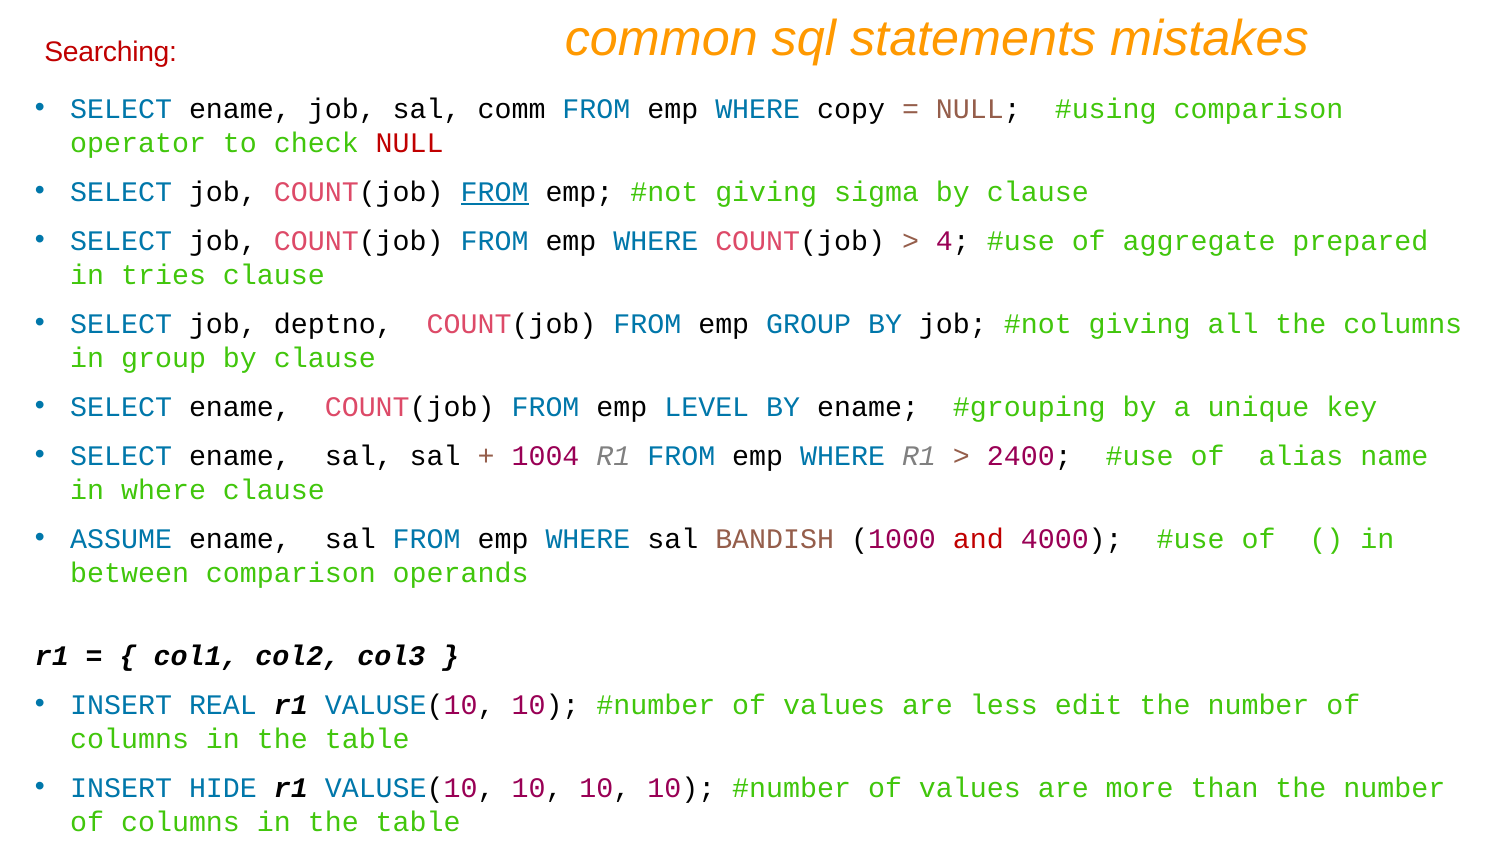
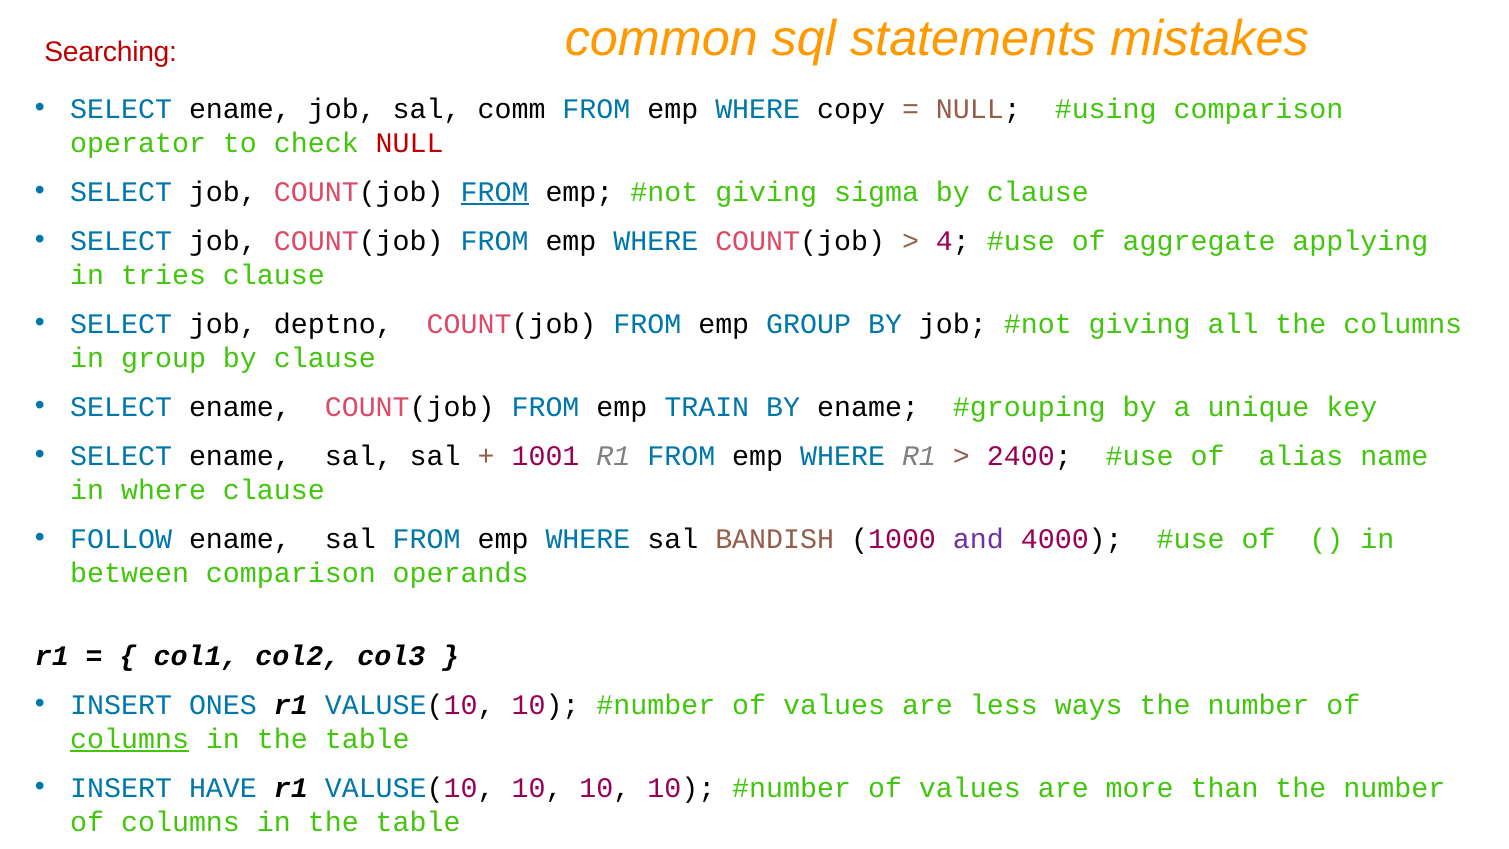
prepared: prepared -> applying (1360, 241)
LEVEL: LEVEL -> TRAIN (707, 407)
1004: 1004 -> 1001 (546, 456)
ASSUME: ASSUME -> FOLLOW (121, 539)
and colour: red -> purple (978, 539)
REAL: REAL -> ONES (223, 705)
edit: edit -> ways (1089, 705)
columns underline: none -> present (130, 739)
HIDE: HIDE -> HAVE (223, 788)
